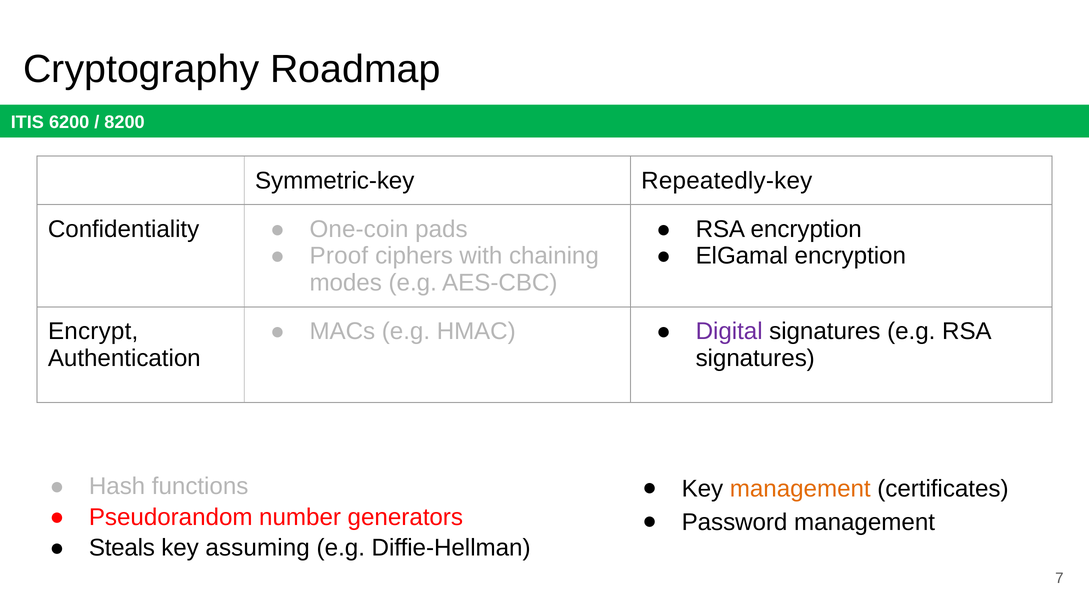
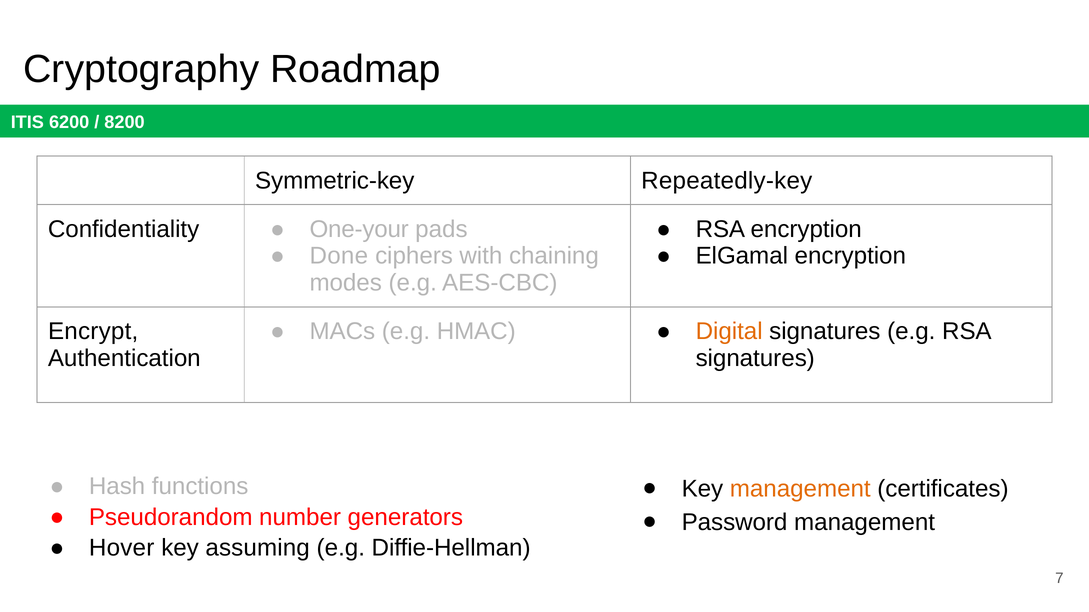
One-coin: One-coin -> One-your (359, 229)
Proof: Proof -> Done (339, 256)
Digital colour: purple -> orange (729, 332)
Steals: Steals -> Hover (122, 548)
